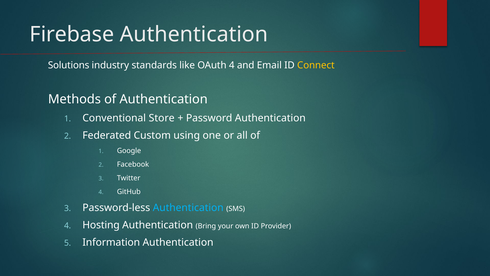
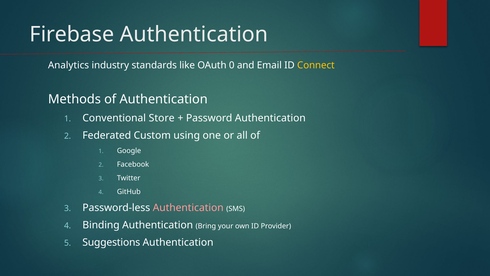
Solutions: Solutions -> Analytics (69, 65)
OAuth 4: 4 -> 0 (232, 65)
Authentication colour: light blue -> pink (188, 207)
Hosting: Hosting -> Binding (101, 225)
Information: Information -> Suggestions (111, 242)
